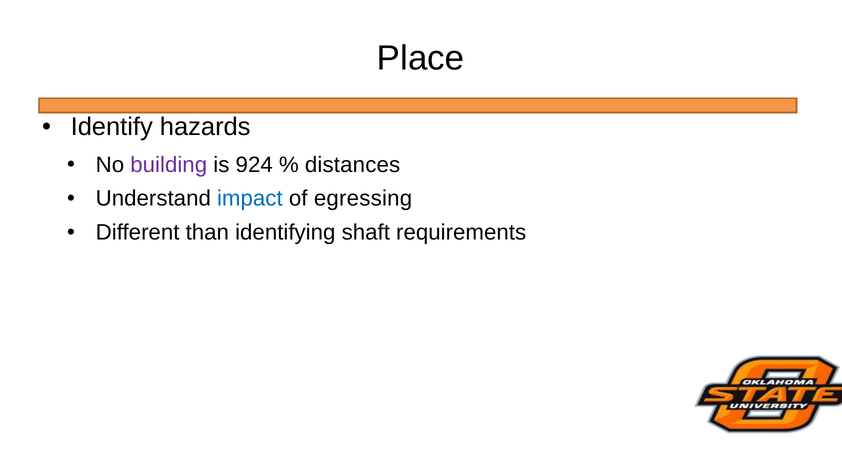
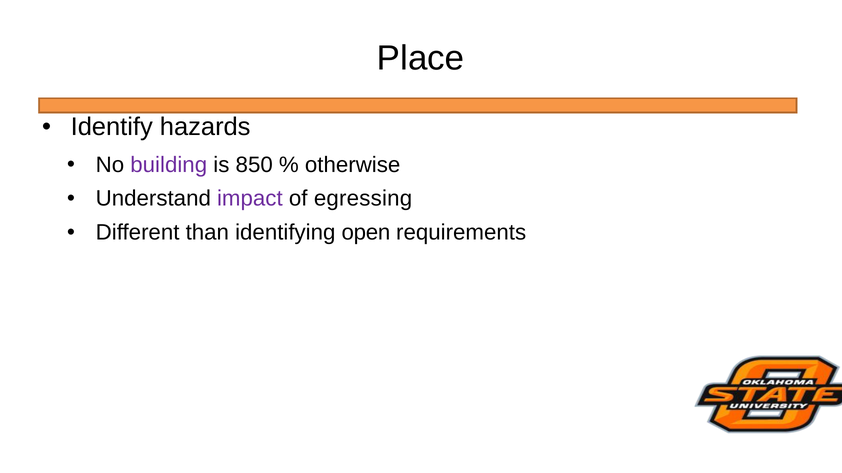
924: 924 -> 850 (254, 165)
distances: distances -> otherwise (353, 165)
impact colour: blue -> purple (250, 199)
shaft: shaft -> open (366, 233)
